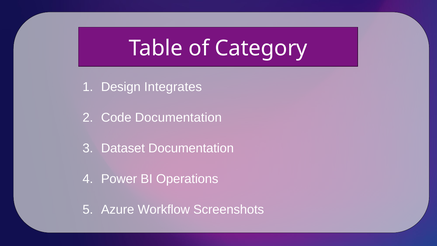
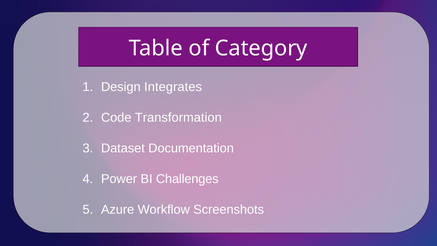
Code Documentation: Documentation -> Transformation (178, 118)
Operations: Operations -> Challenges (187, 179)
